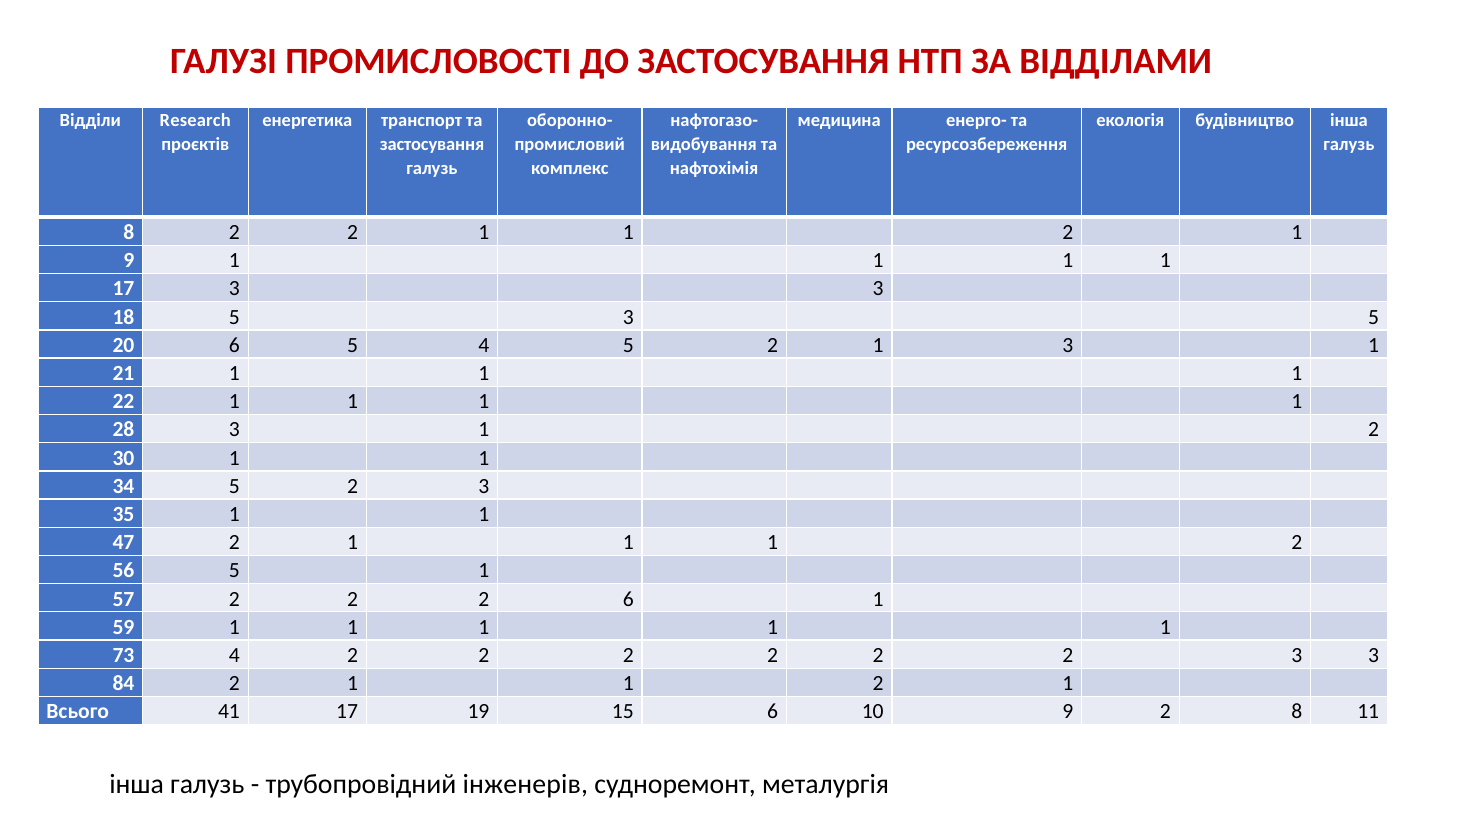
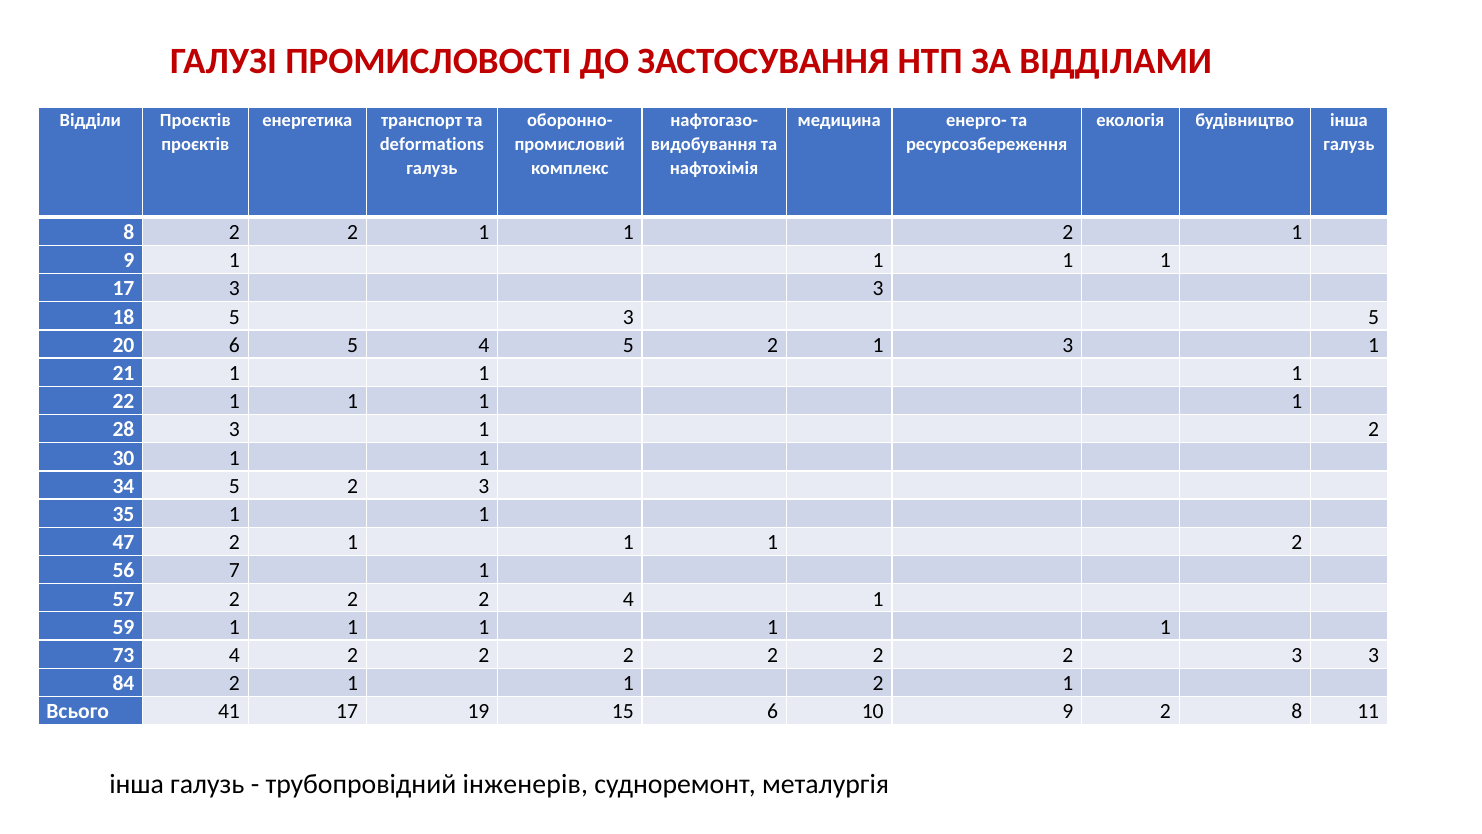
Відділи Research: Research -> Проєктів (195, 120)
застосування: застосування -> deformations (432, 144)
56 5: 5 -> 7 (234, 570)
2 6: 6 -> 4 (628, 599)
